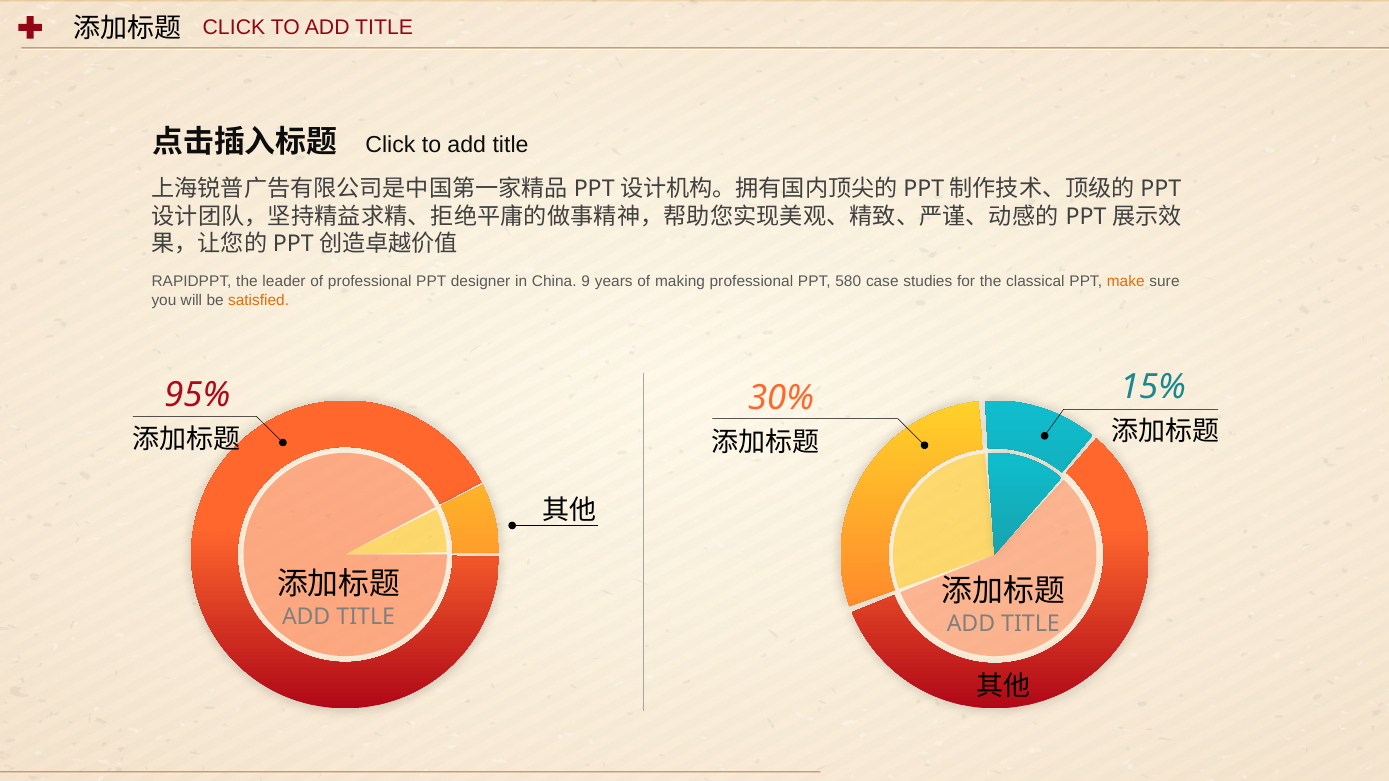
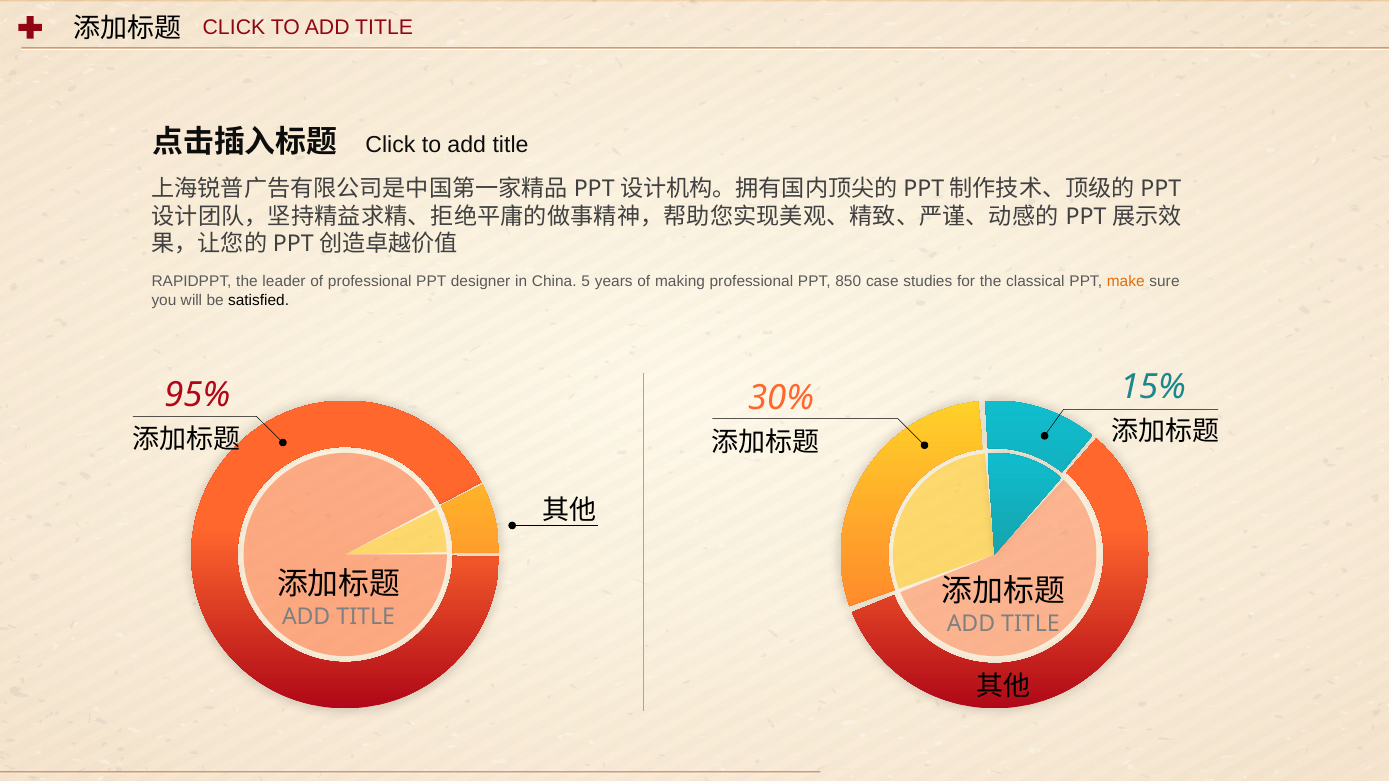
9: 9 -> 5 (586, 282)
580: 580 -> 850 (848, 282)
satisfied colour: orange -> black (259, 300)
